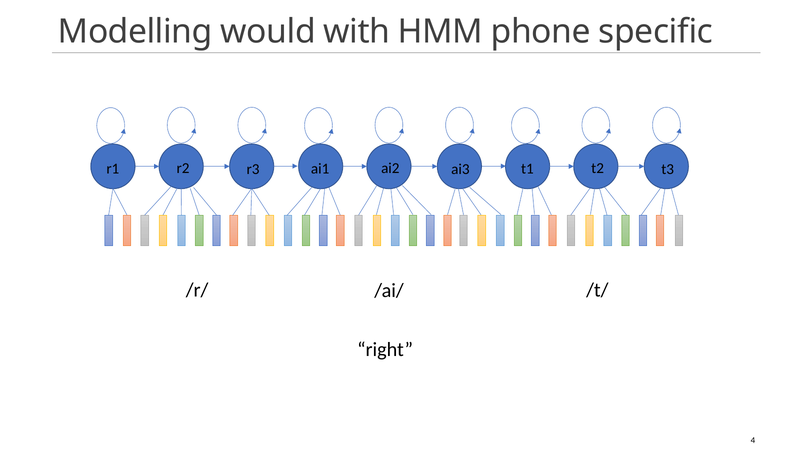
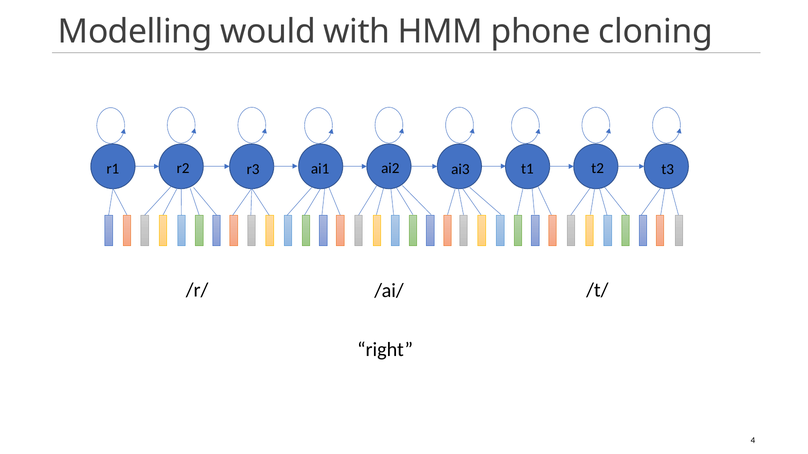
specific: specific -> cloning (656, 32)
